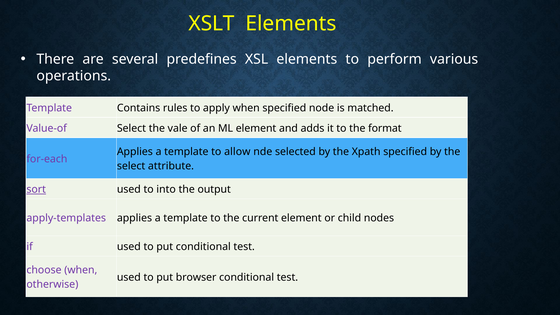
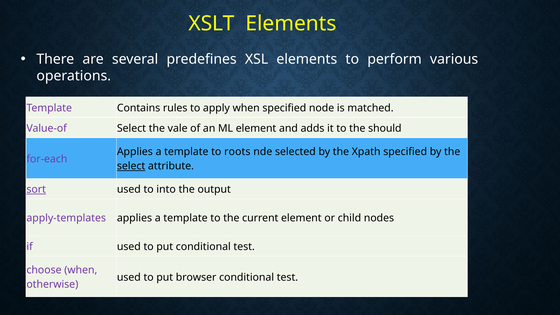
format: format -> should (385, 128)
allow: allow -> roots (237, 152)
select underline: none -> present (131, 166)
